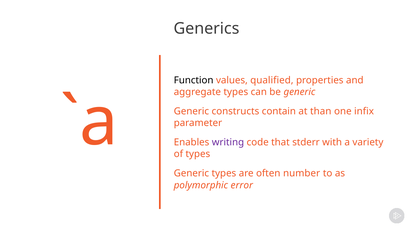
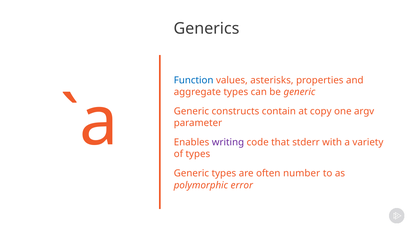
Function colour: black -> blue (194, 80)
qualified: qualified -> asterisks (272, 80)
than: than -> copy (321, 111)
infix: infix -> argv (364, 111)
